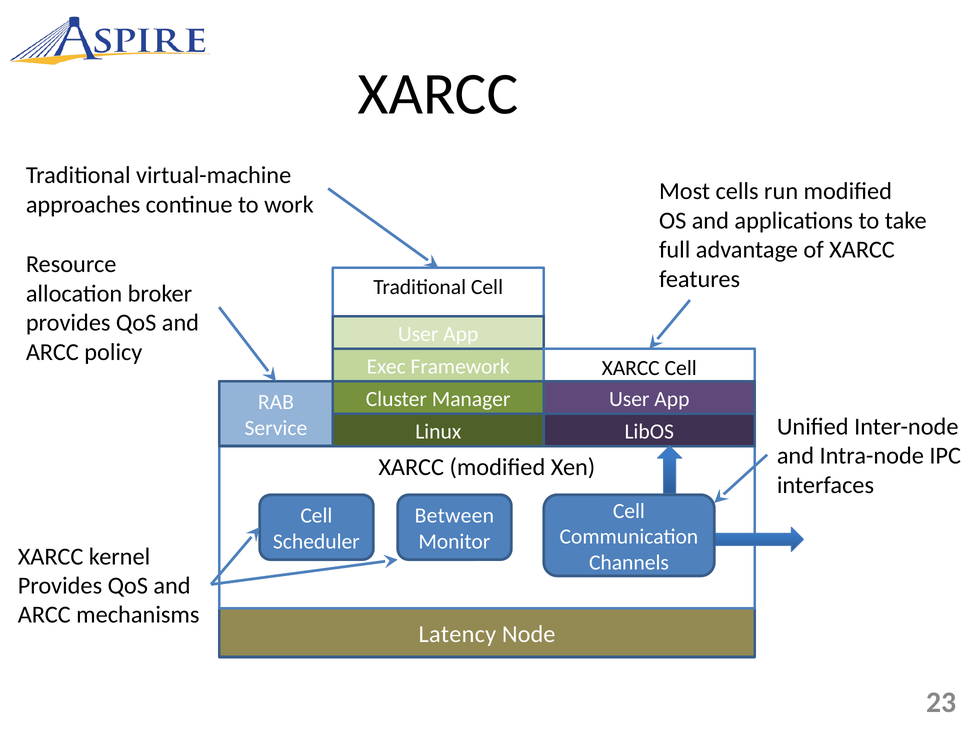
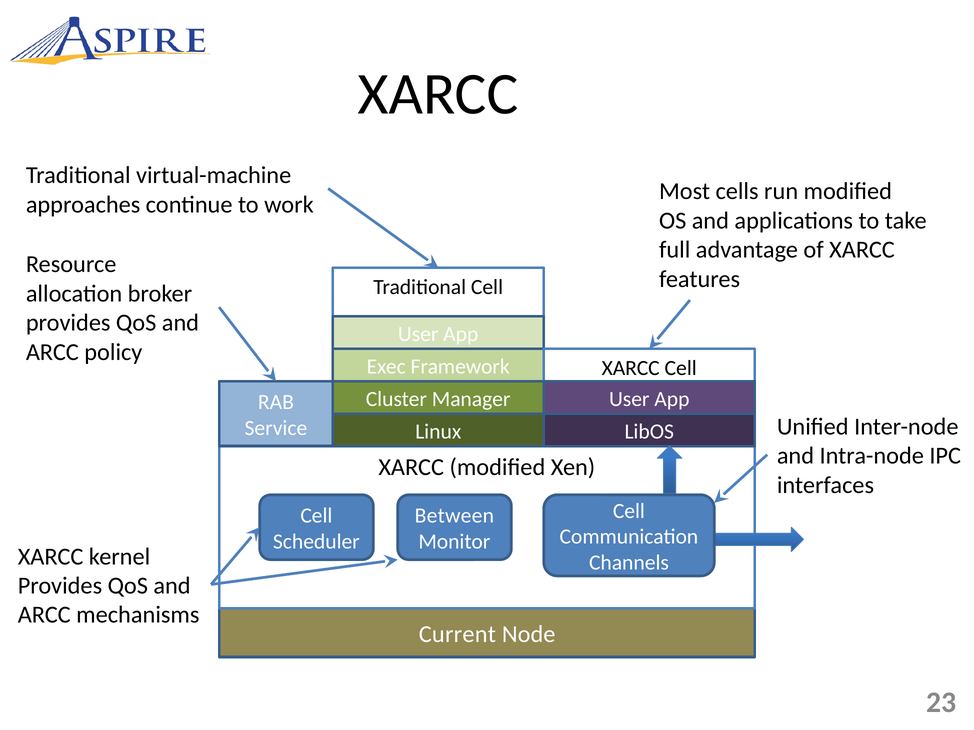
Latency: Latency -> Current (457, 635)
